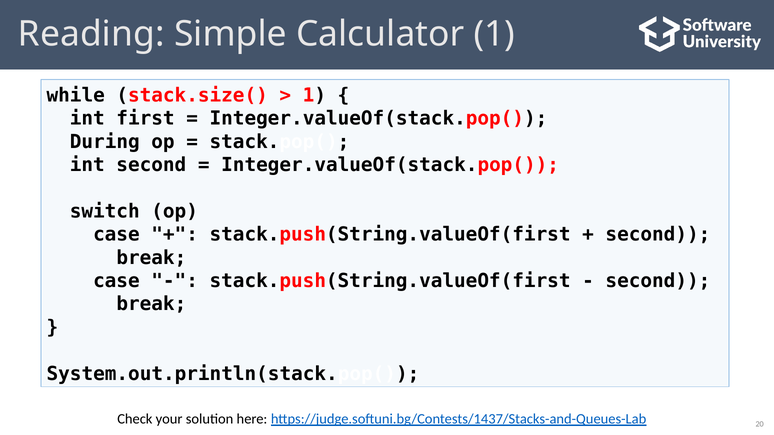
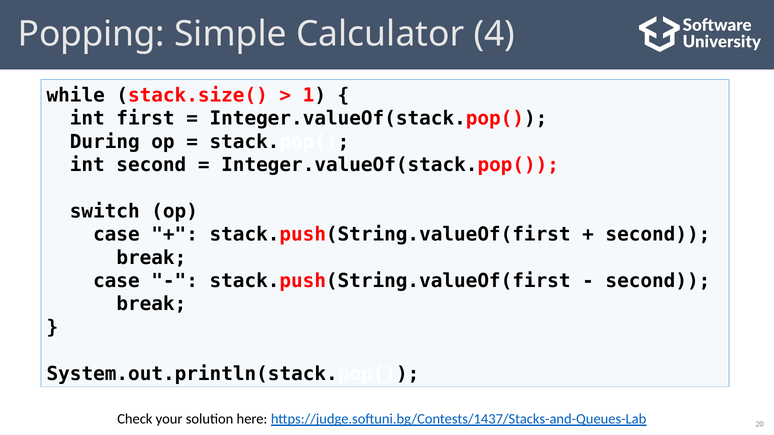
Reading: Reading -> Popping (91, 34)
Calculator 1: 1 -> 4 (494, 34)
